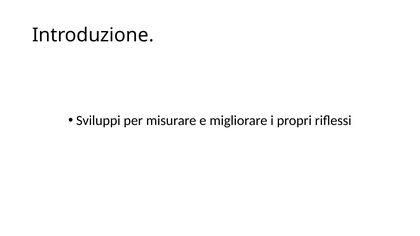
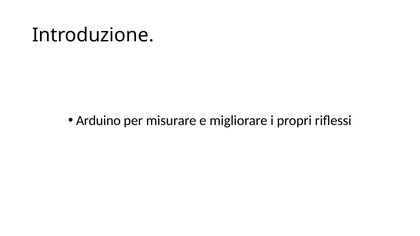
Sviluppi: Sviluppi -> Arduino (98, 121)
